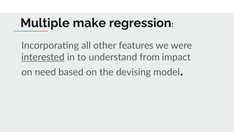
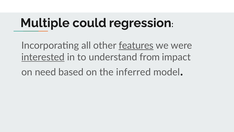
make: make -> could (89, 23)
features underline: none -> present (136, 45)
devising: devising -> inferred (133, 72)
